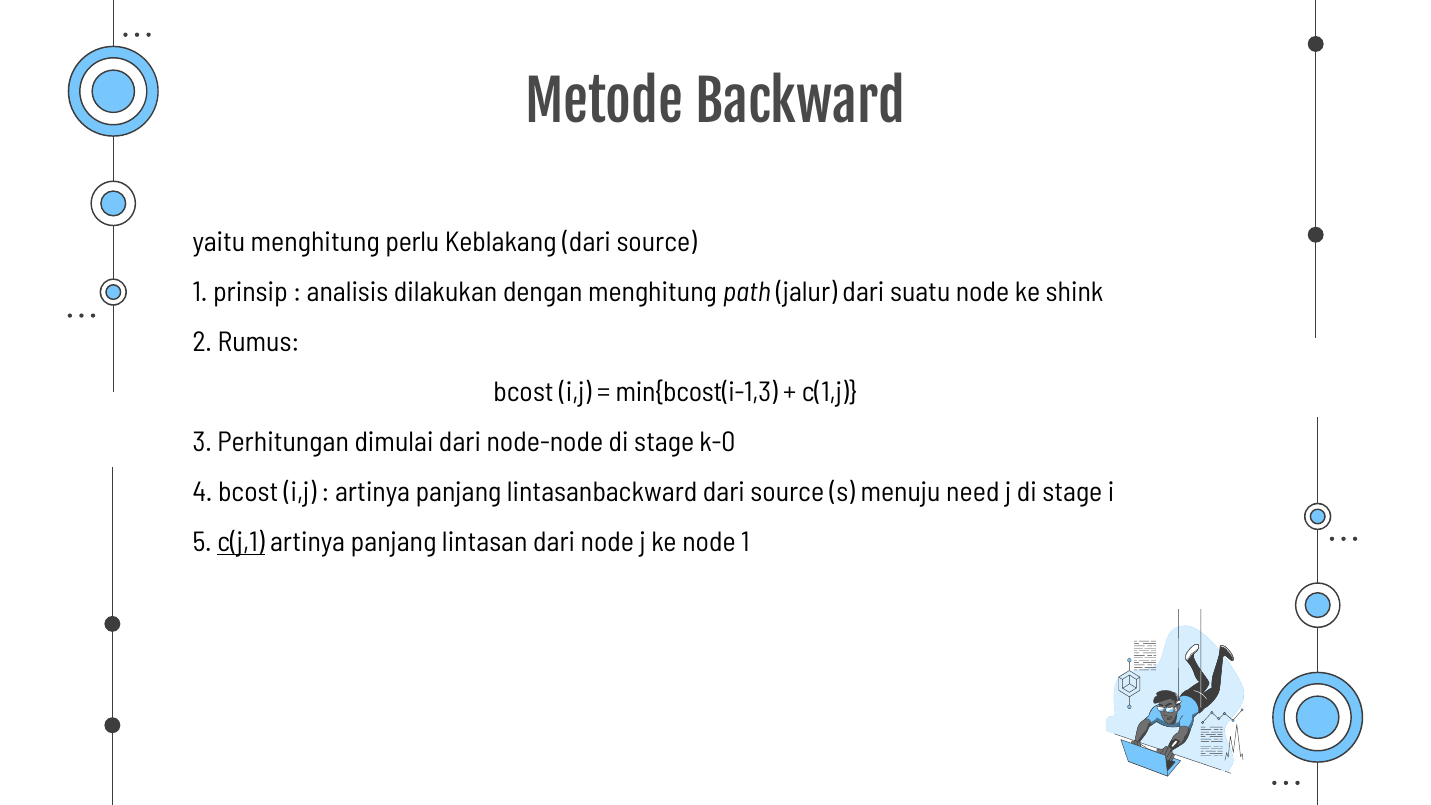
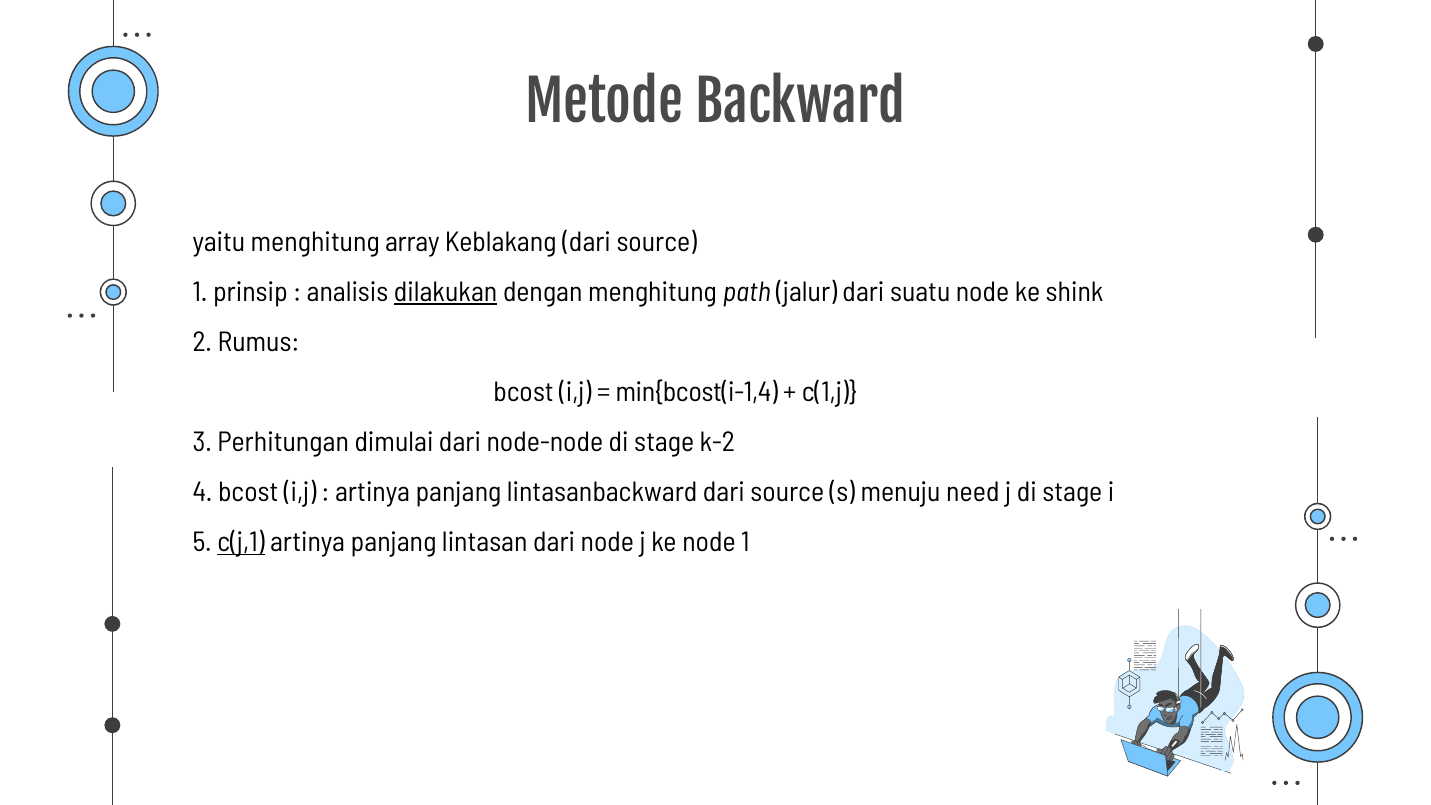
perlu: perlu -> array (412, 242)
dilakukan underline: none -> present (446, 292)
min{bcost(i-1,3: min{bcost(i-1,3 -> min{bcost(i-1,4 (697, 392)
k-0: k-0 -> k-2 (717, 442)
